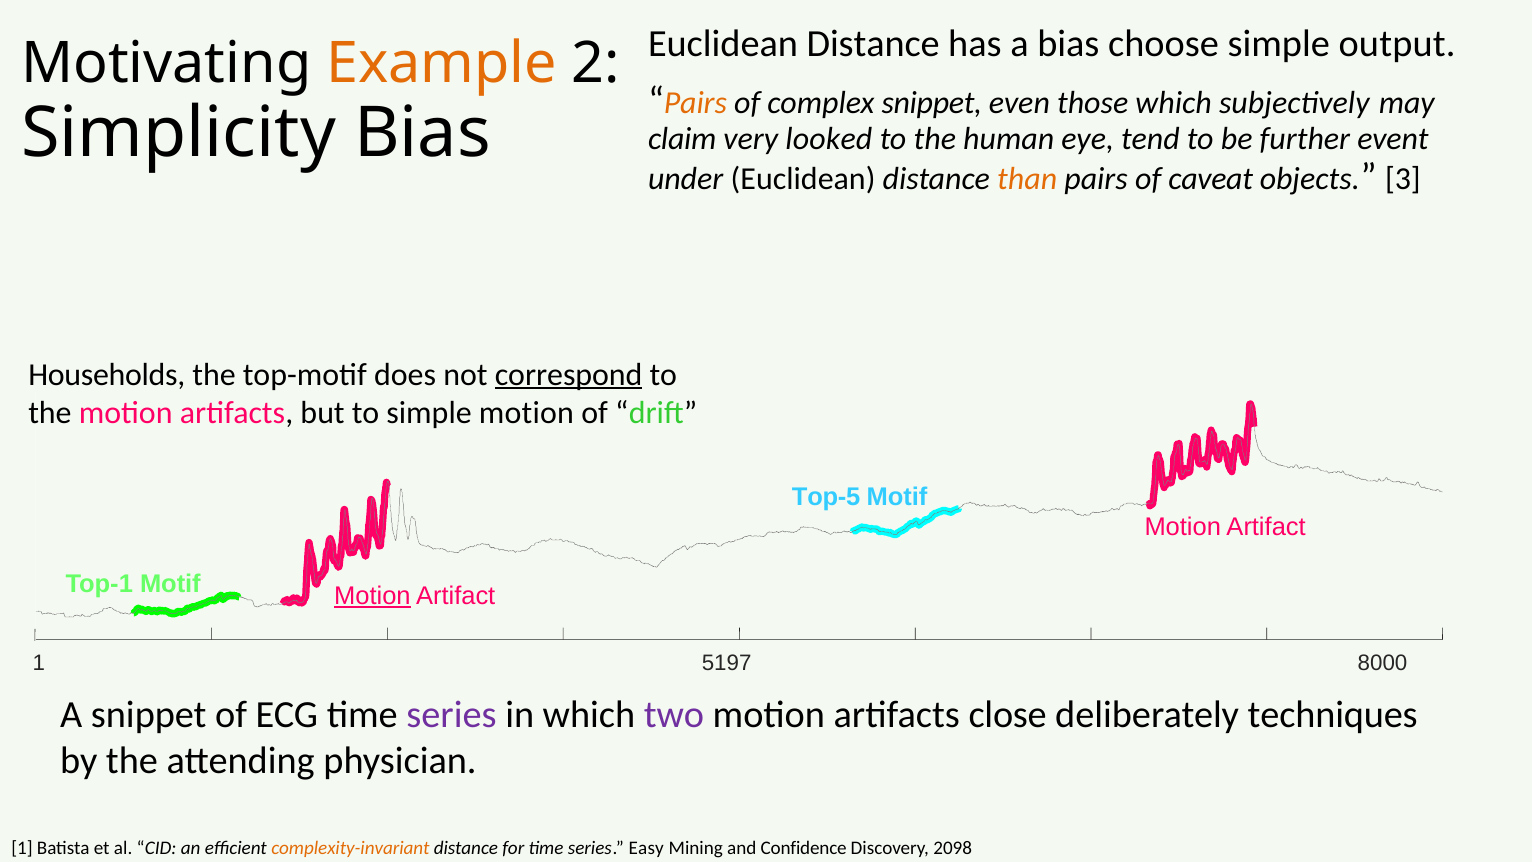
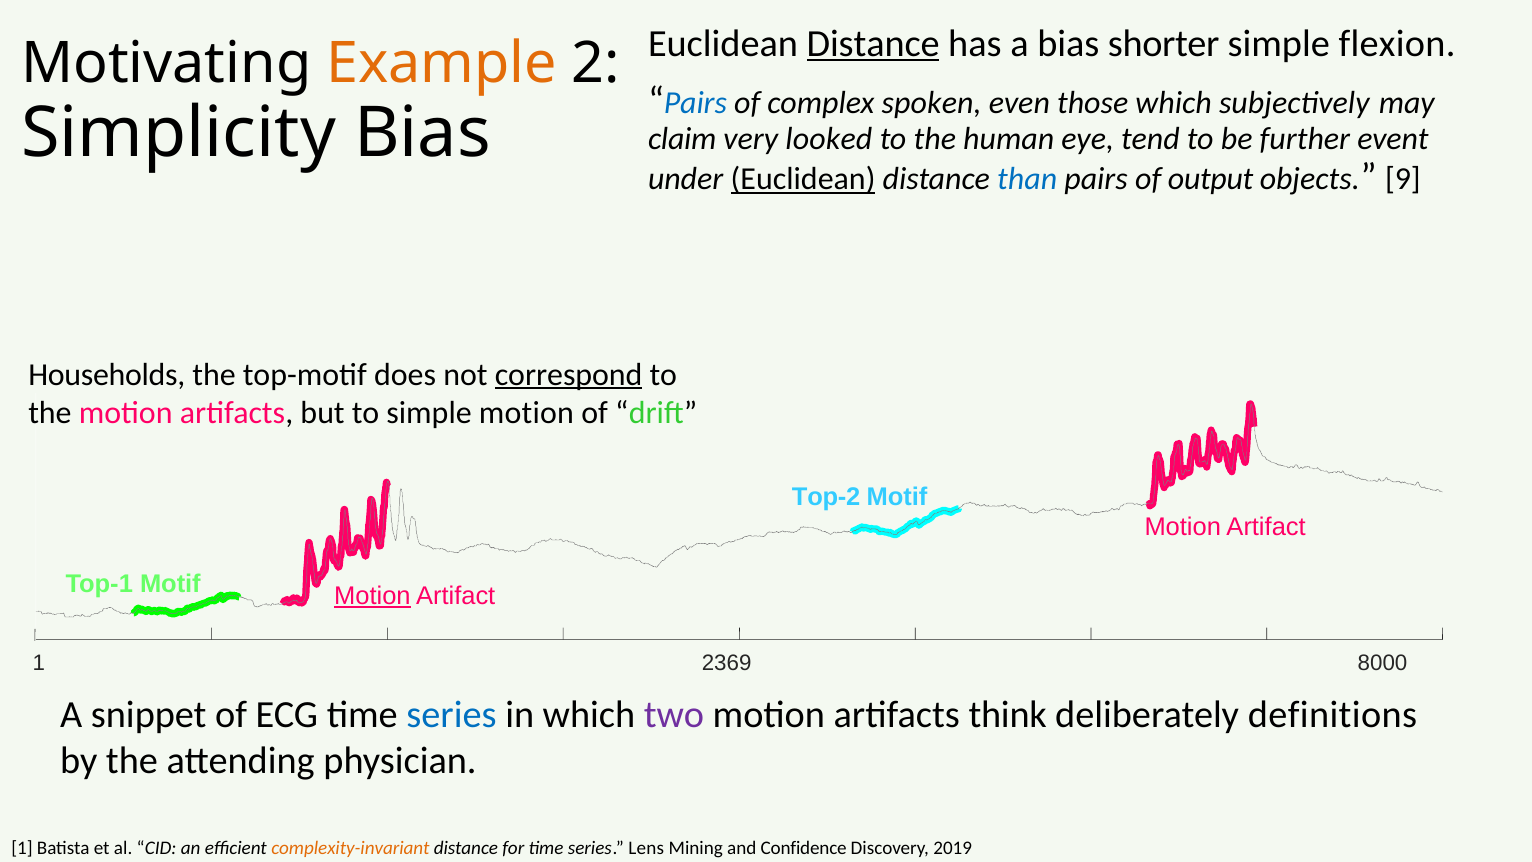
Distance underline: none -> present (873, 43)
choose: choose -> shorter (1164, 43)
output: output -> flexion (1397, 43)
Pairs colour: orange -> blue (695, 103)
complex snippet: snippet -> spoken (932, 103)
Euclidean underline: none -> present (803, 179)
than colour: orange -> blue (1027, 179)
caveat: caveat -> output (1211, 179)
3: 3 -> 9 (1403, 179)
Top-5: Top-5 -> Top-2 (826, 497)
5197: 5197 -> 2369 (727, 662)
series colour: purple -> blue (452, 714)
close: close -> think (1008, 714)
techniques: techniques -> definitions (1332, 714)
Easy: Easy -> Lens (646, 848)
2098: 2098 -> 2019 (953, 848)
